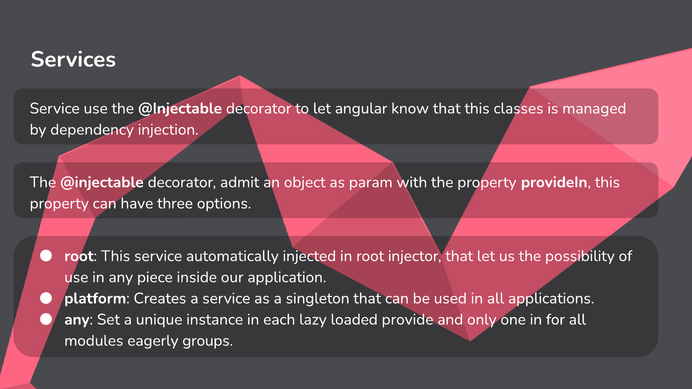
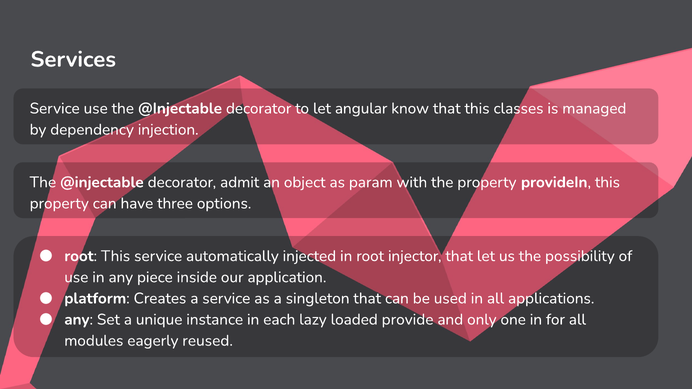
groups: groups -> reused (208, 341)
